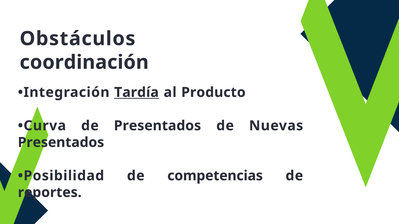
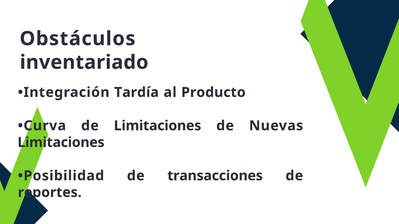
coordinación: coordinación -> inventariado (84, 62)
Tardía underline: present -> none (136, 93)
de Presentados: Presentados -> Limitaciones (158, 126)
Presentados: Presentados -> Limitaciones (61, 143)
competencias: competencias -> transacciones (215, 176)
